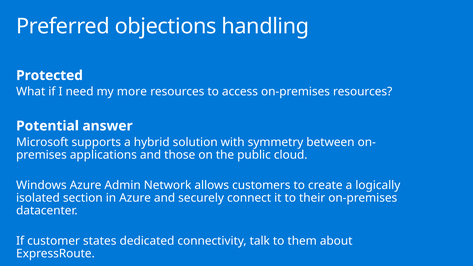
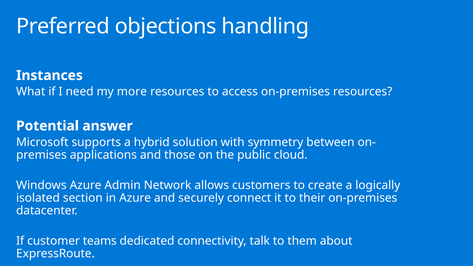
Protected: Protected -> Instances (49, 75)
states: states -> teams (100, 241)
